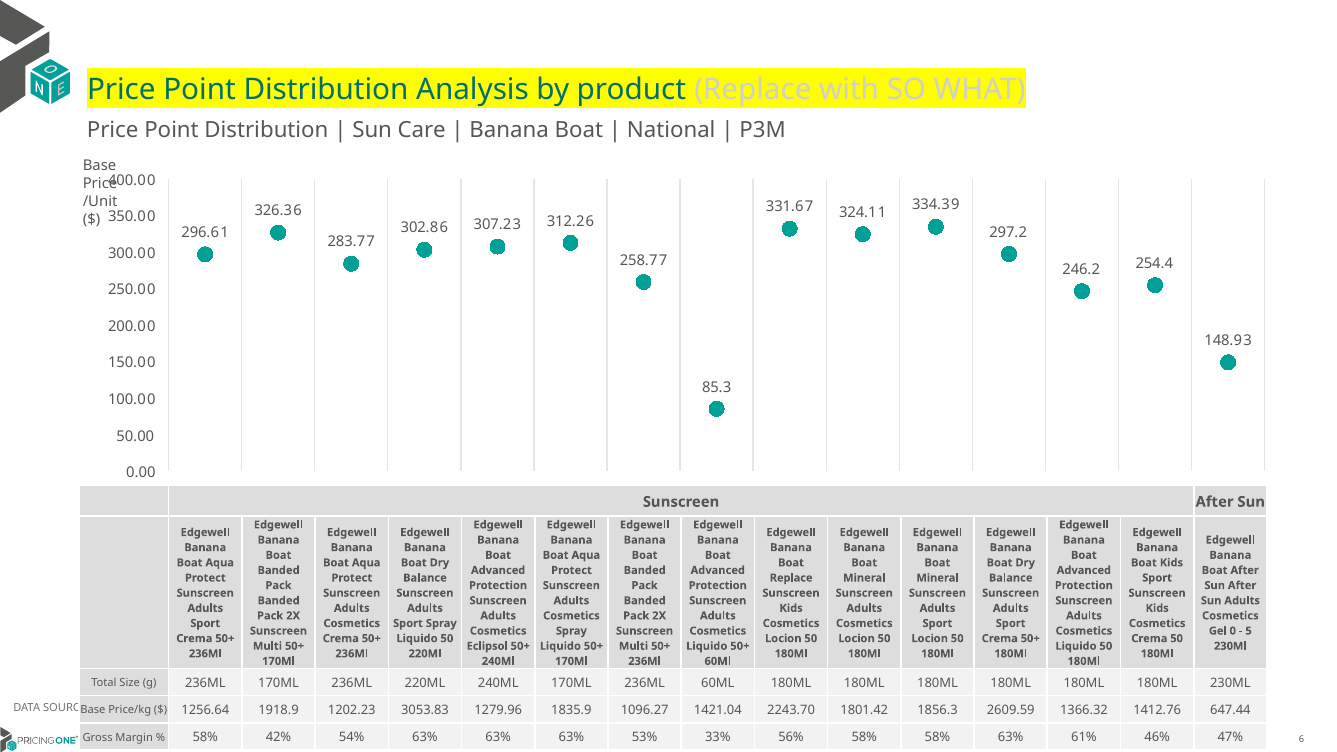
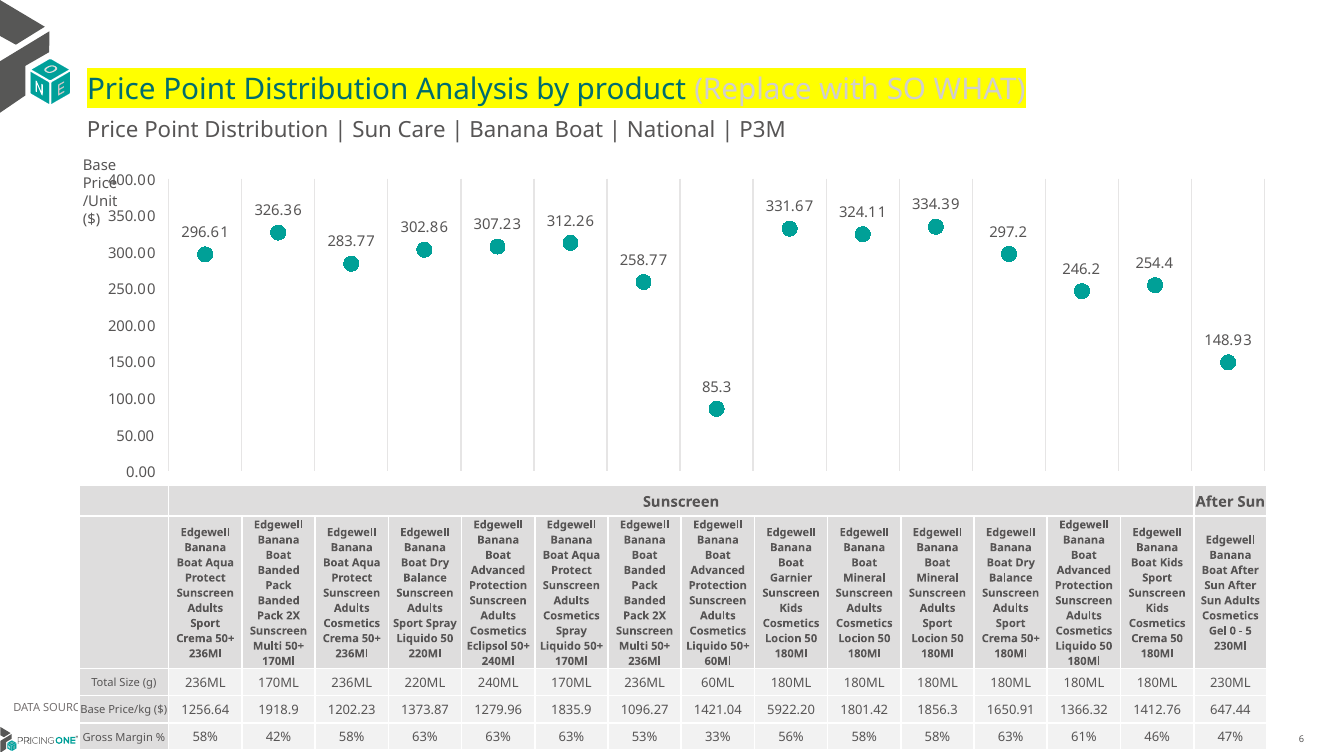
Replace: Replace -> Garnier (791, 578)
3053.83: 3053.83 -> 1373.87 (425, 710)
2243.70: 2243.70 -> 5922.20 (791, 710)
2609.59: 2609.59 -> 1650.91 (1011, 710)
42% 54%: 54% -> 58% (352, 738)
